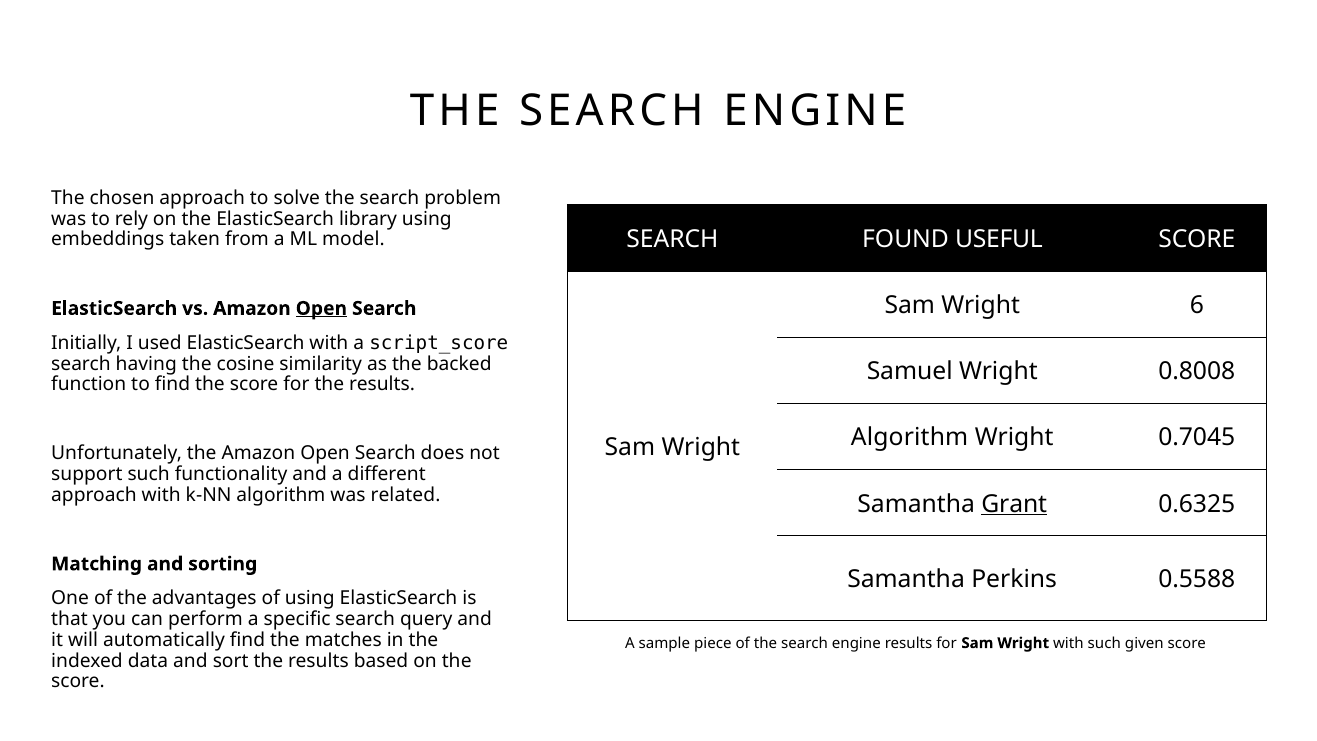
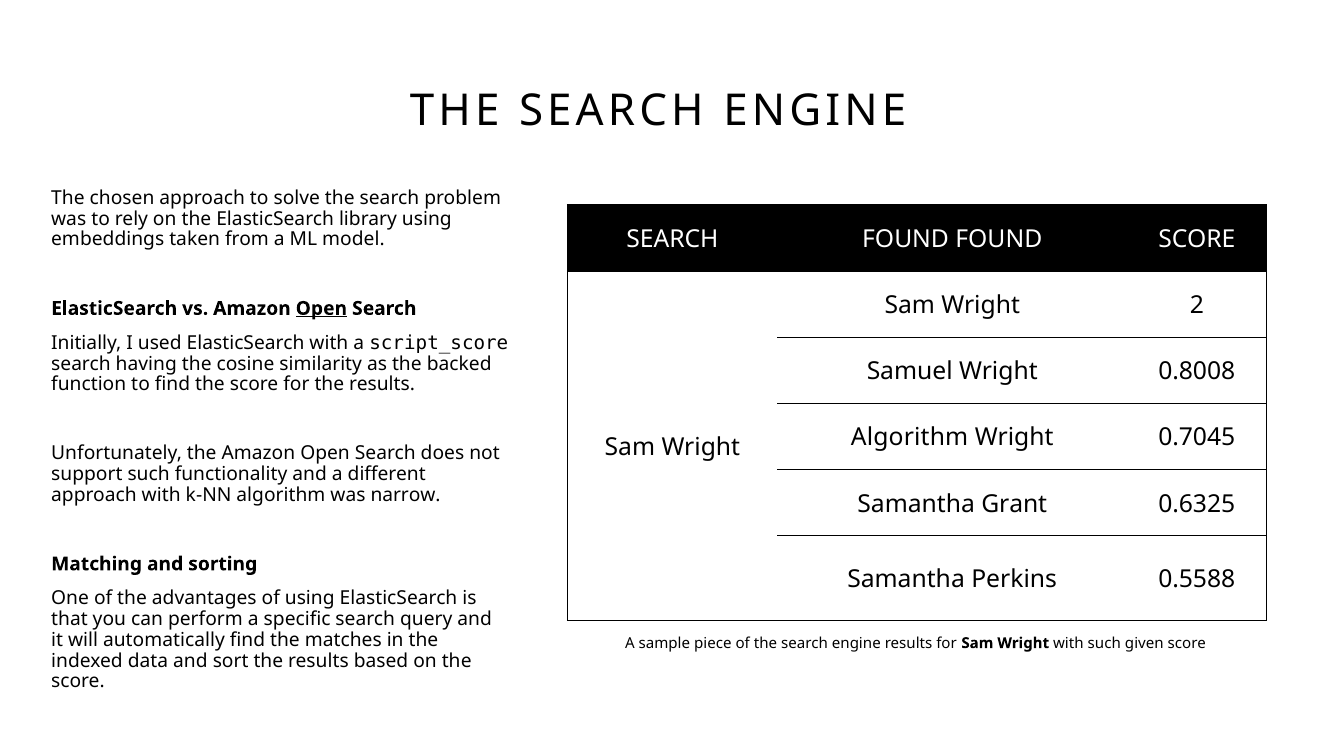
FOUND USEFUL: USEFUL -> FOUND (999, 239)
6: 6 -> 2 (1197, 305)
related: related -> narrow (406, 495)
Grant underline: present -> none (1014, 504)
